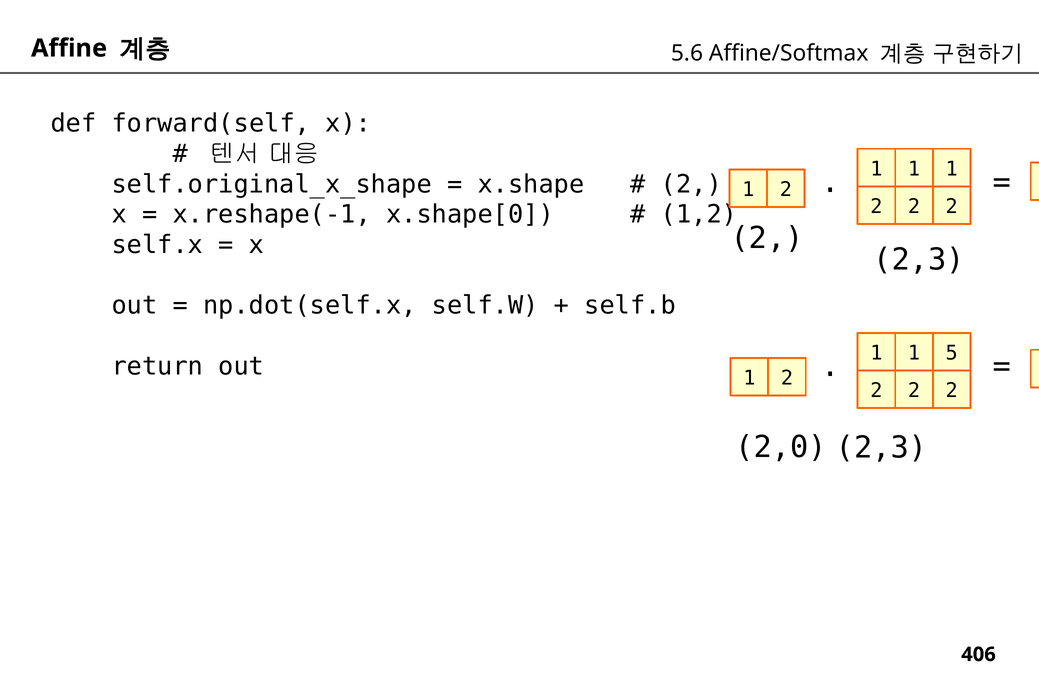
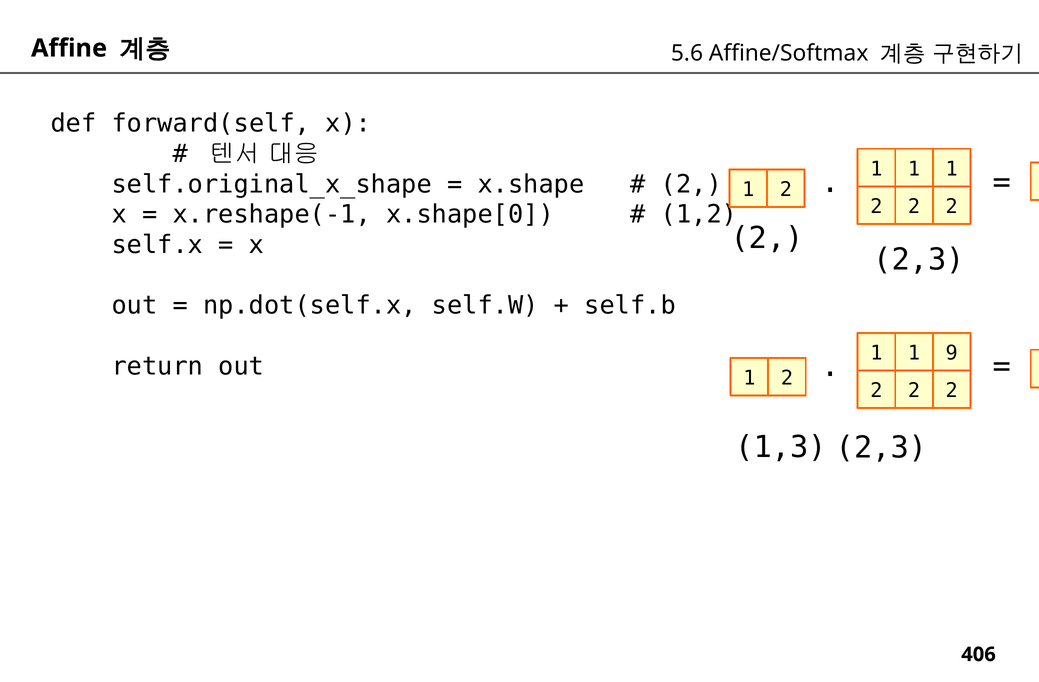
1 5: 5 -> 9 (952, 353)
2,0: 2,0 -> 1,3 (781, 447)
